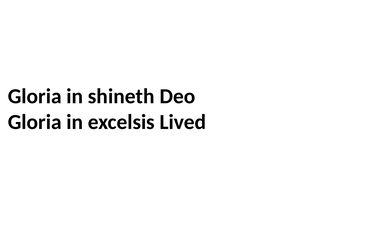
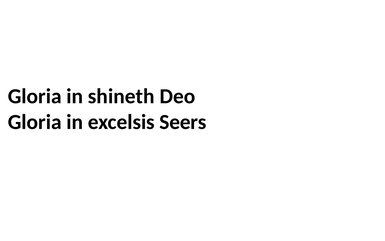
Lived: Lived -> Seers (183, 122)
